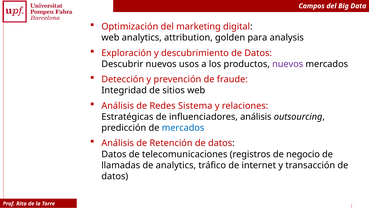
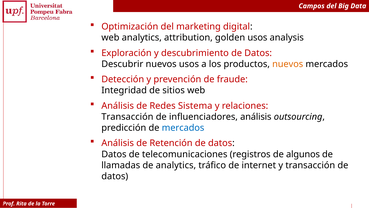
golden para: para -> usos (257, 38)
nuevos colour: purple -> orange (288, 64)
Estratégicas: Estratégicas -> Transacción (127, 117)
negocio: negocio -> algunos (303, 154)
